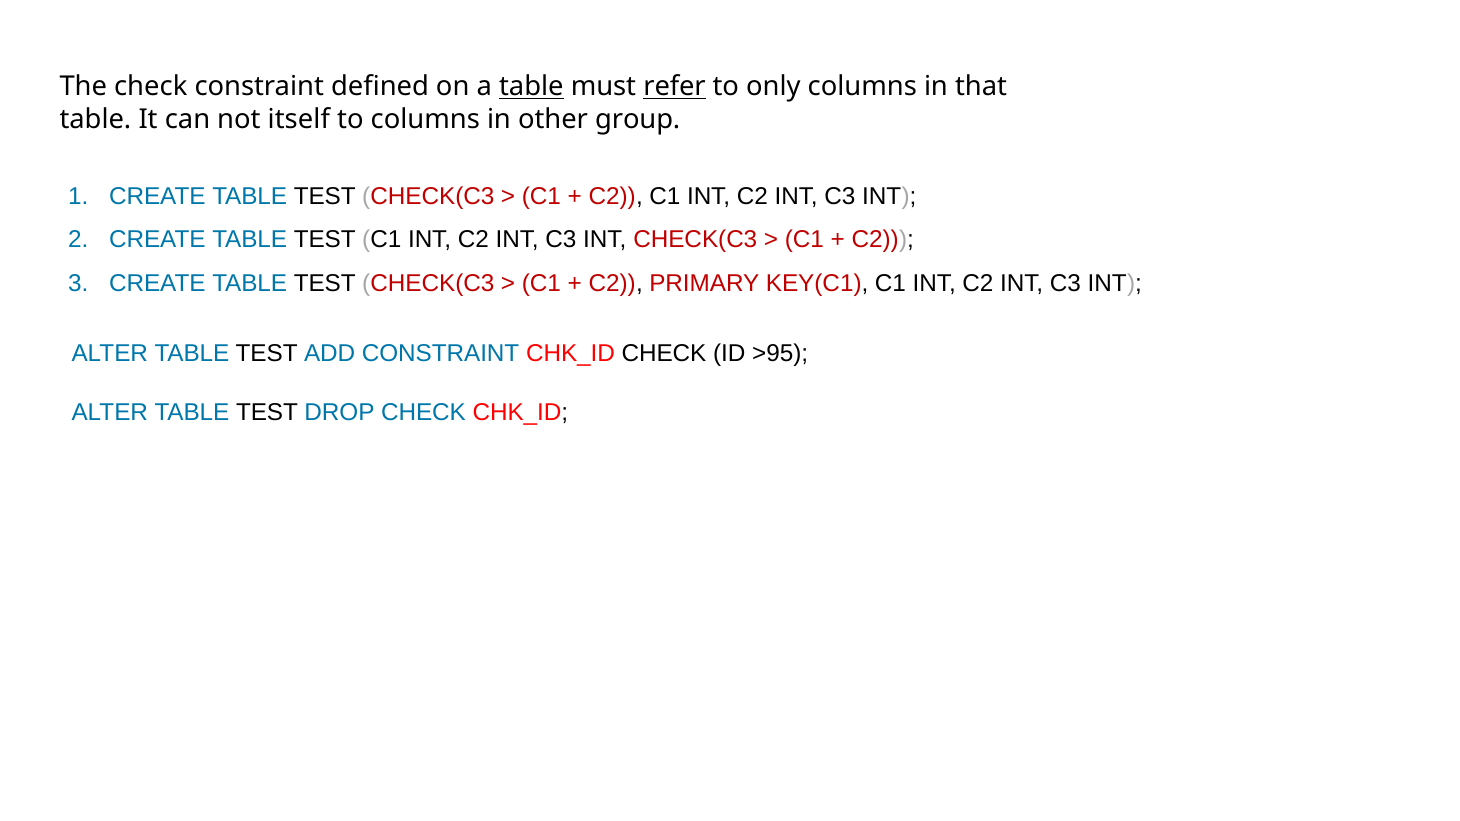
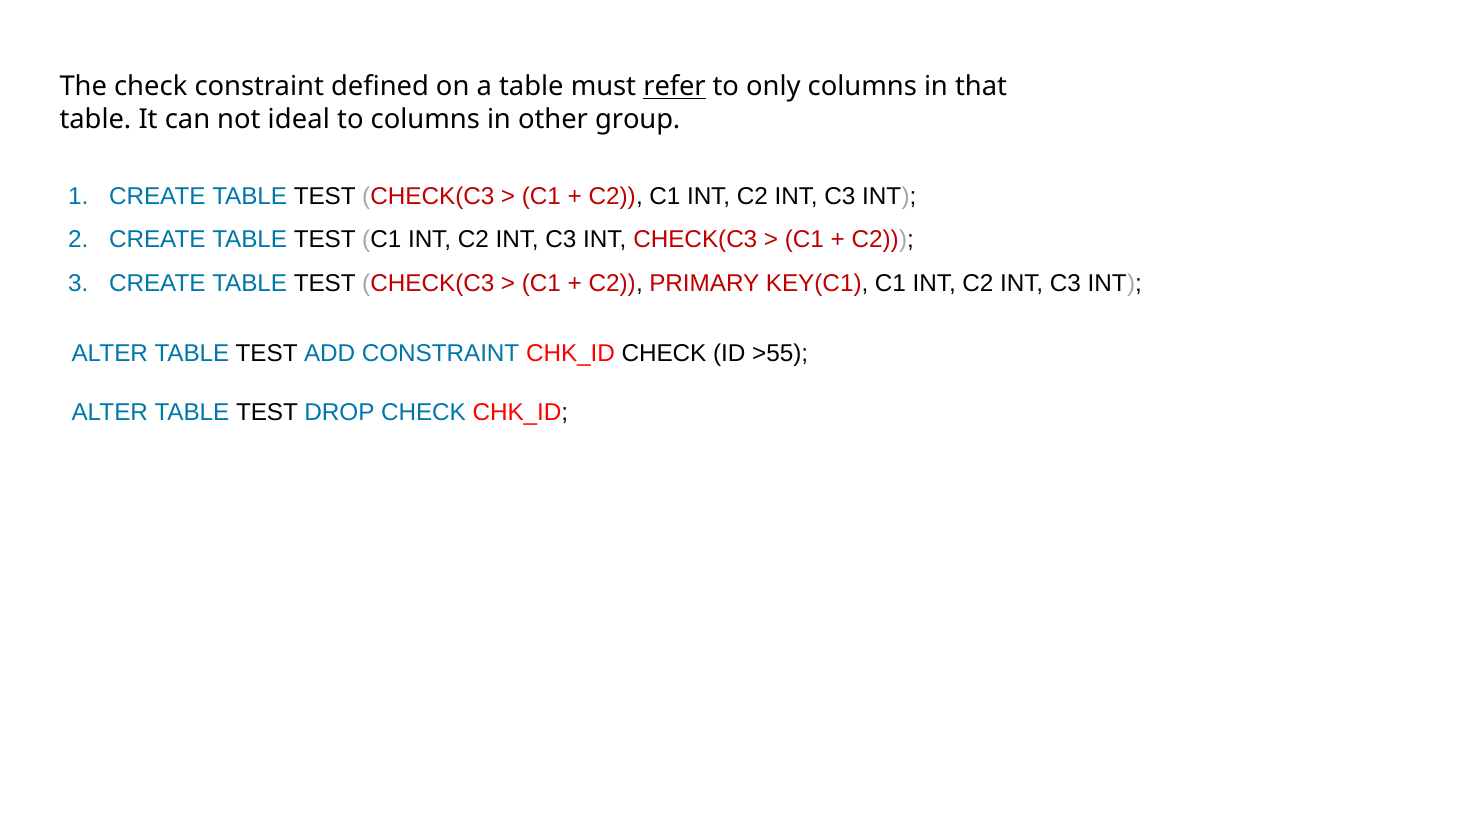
table underline: present -> none (531, 87)
itself: itself -> ideal (299, 120)
>95: >95 -> >55 (780, 354)
